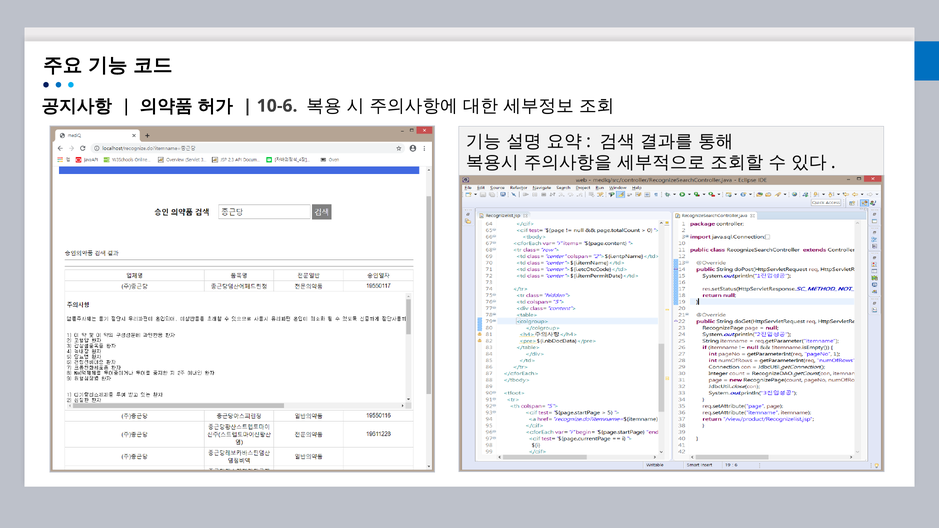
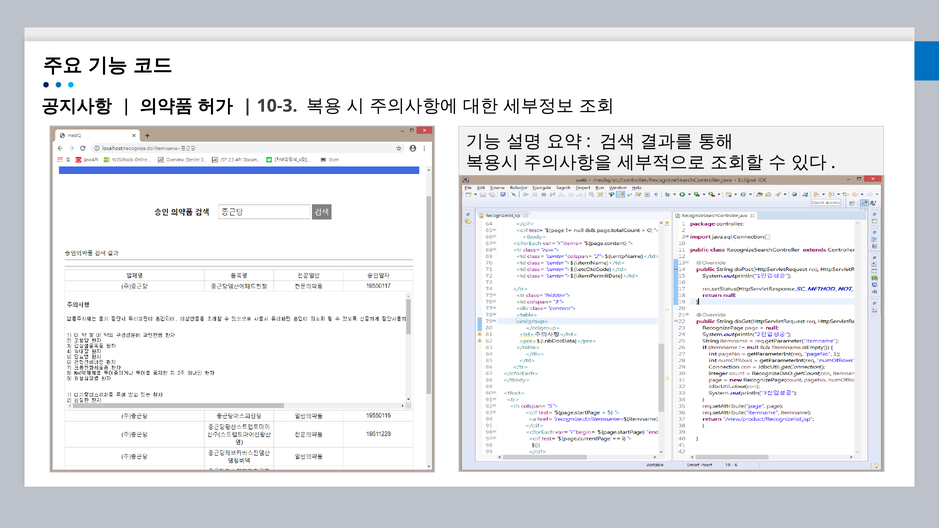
10-6: 10-6 -> 10-3 (277, 106)
